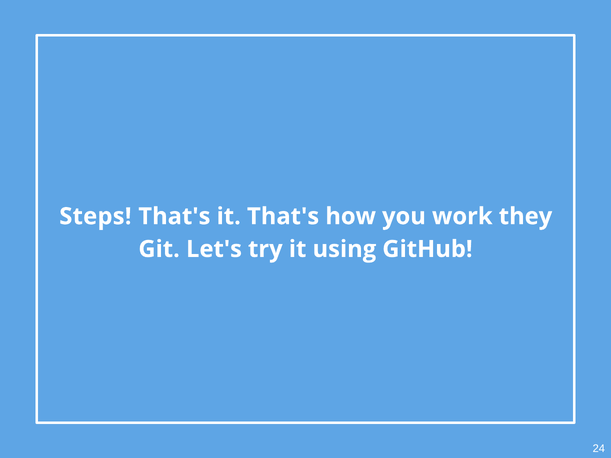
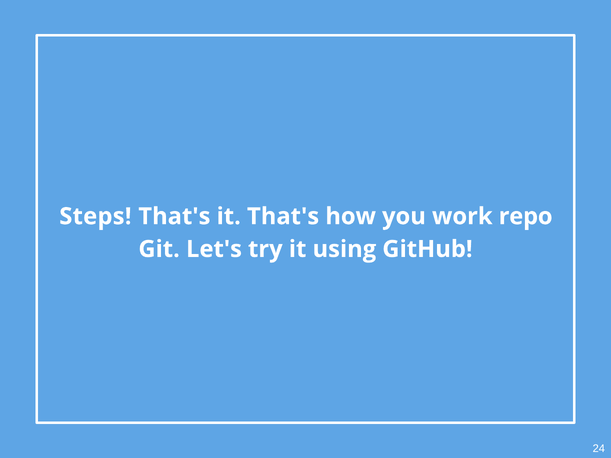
they: they -> repo (526, 216)
